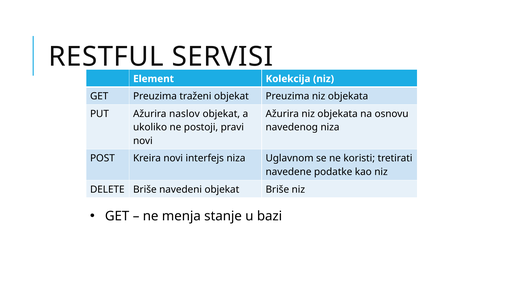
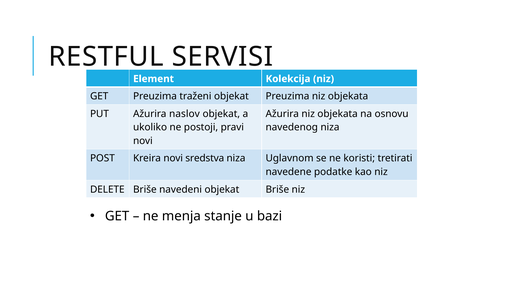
interfejs: interfejs -> sredstva (205, 158)
